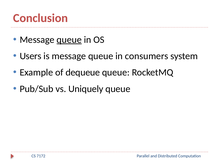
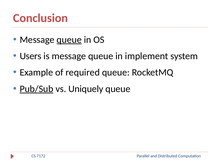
consumers: consumers -> implement (147, 56)
dequeue: dequeue -> required (83, 73)
Pub/Sub underline: none -> present (37, 89)
